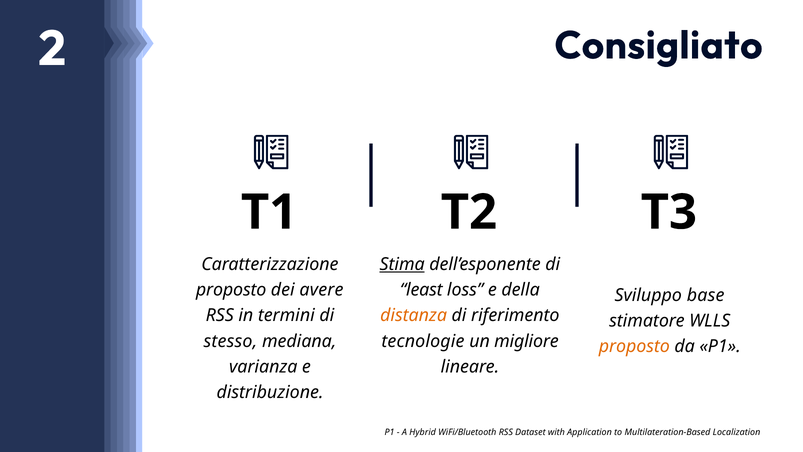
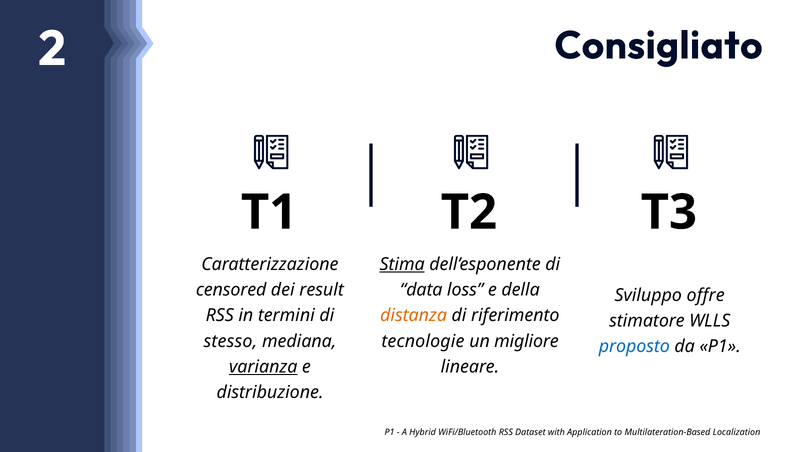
proposto: proposto -> censored (231, 290)
avere: avere -> result (322, 290)
least: least -> data (421, 290)
base: base -> offre (706, 295)
proposto colour: orange -> blue (634, 346)
varianza underline: none -> present (263, 367)
